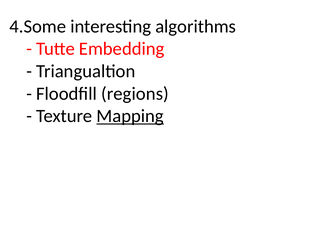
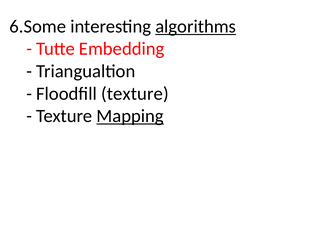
4.Some: 4.Some -> 6.Some (38, 26)
algorithms underline: none -> present (196, 26)
Floodfill regions: regions -> texture (135, 94)
